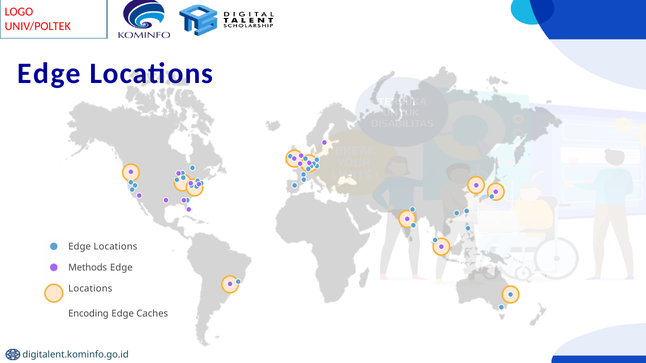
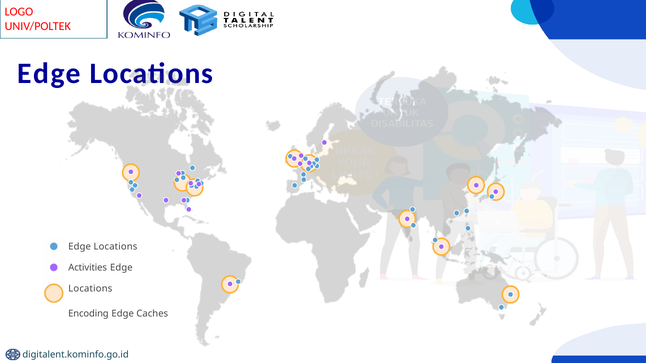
Methods: Methods -> Activities (88, 268)
